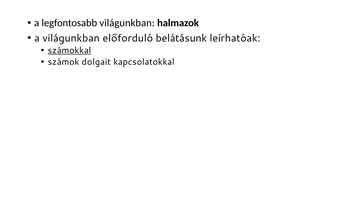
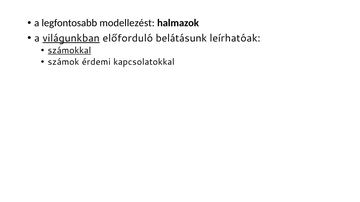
legfontosabb világunkban: világunkban -> modellezést (127, 23)
világunkban underline: none -> present (71, 38)
dolgait: dolgait -> érdemi (96, 62)
